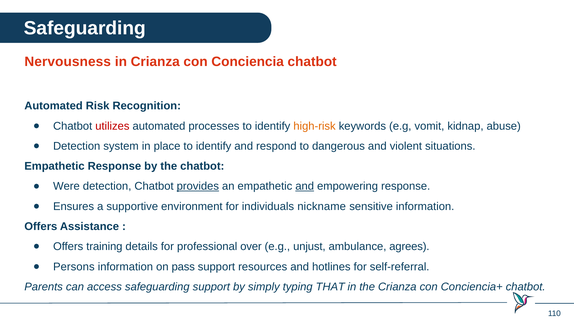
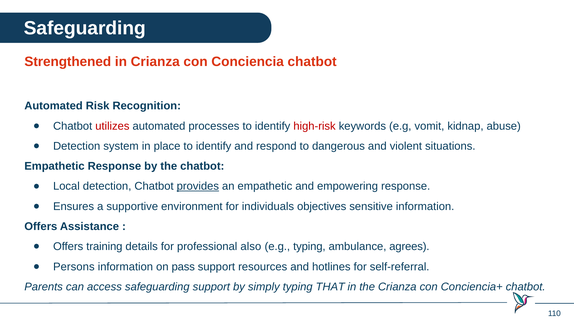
Nervousness: Nervousness -> Strengthened (68, 62)
high-risk colour: orange -> red (315, 126)
Were: Were -> Local (66, 186)
and underline: present -> none (305, 186)
nickname: nickname -> objectives (322, 206)
over: over -> also (251, 246)
e.g unjust: unjust -> typing (309, 246)
